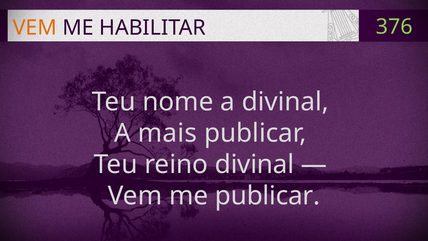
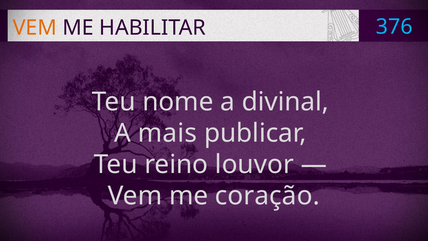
376 colour: light green -> light blue (394, 27)
reino divinal: divinal -> louvor (254, 164)
me publicar: publicar -> coração (267, 196)
